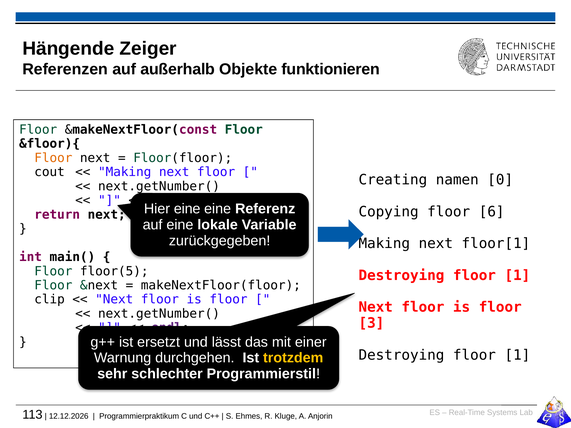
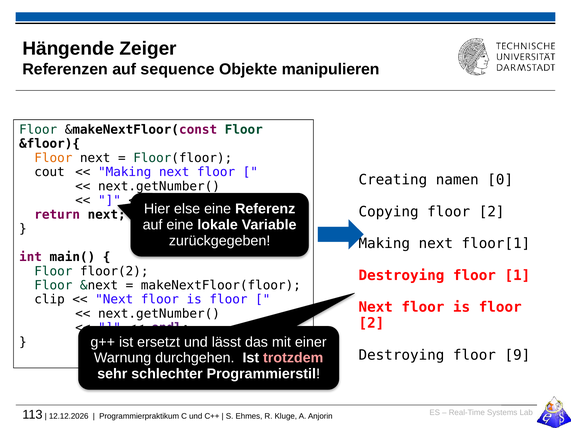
außerhalb: außerhalb -> sequence (178, 69)
funktionieren: funktionieren -> manipulieren (331, 69)
Hier eine: eine -> else (187, 209)
Copying floor 6: 6 -> 2 (492, 212)
floor(5: floor(5 -> floor(2 (114, 271)
3: 3 -> 2 (371, 323)
1: 1 -> 9 (517, 355)
trotzdem colour: yellow -> pink (293, 358)
